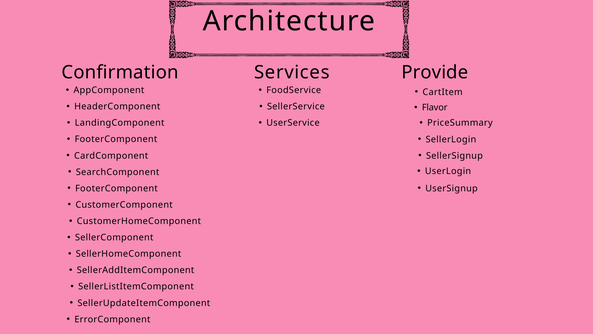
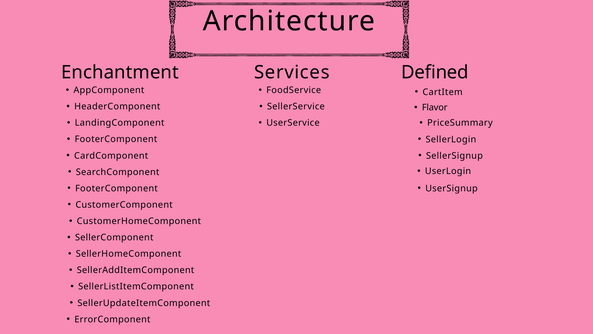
Confirmation: Confirmation -> Enchantment (120, 72)
Provide: Provide -> Defined (435, 72)
